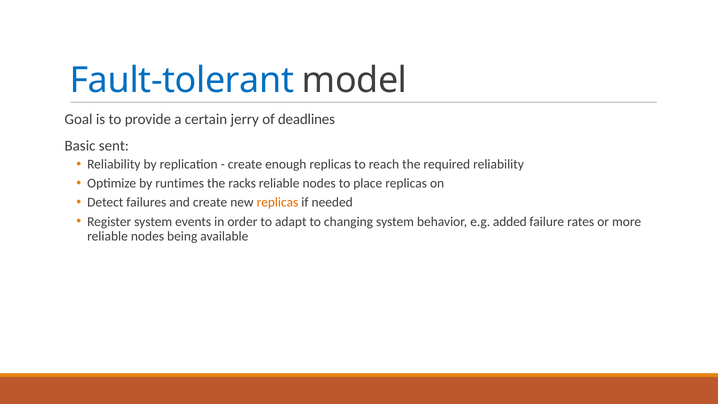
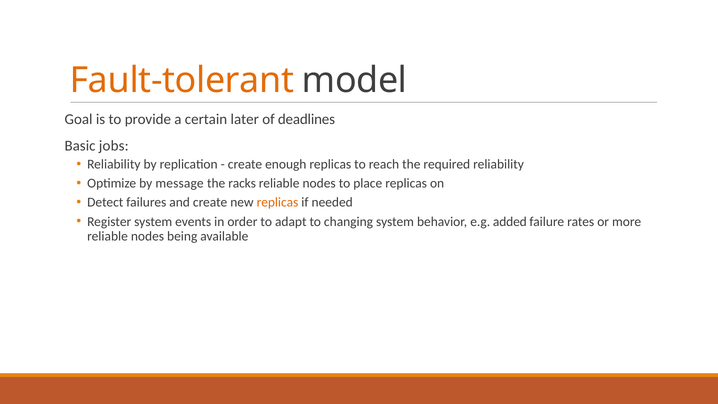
Fault-tolerant colour: blue -> orange (182, 80)
jerry: jerry -> later (245, 119)
sent: sent -> jobs (114, 146)
runtimes: runtimes -> message (180, 183)
